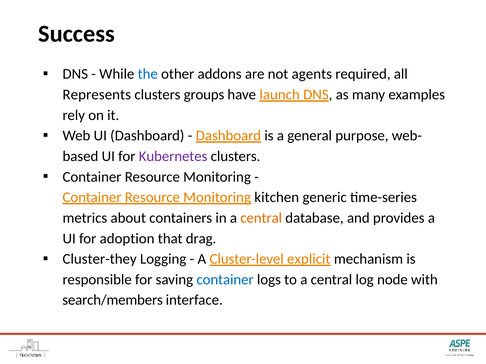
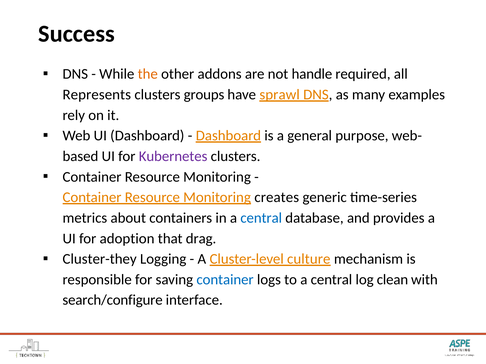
the colour: blue -> orange (148, 74)
agents: agents -> handle (312, 74)
launch: launch -> sprawl (280, 95)
kitchen: kitchen -> creates (277, 198)
central colour: orange -> blue (261, 218)
explicit: explicit -> culture (309, 259)
node: node -> clean (392, 280)
search/members: search/members -> search/configure (113, 301)
